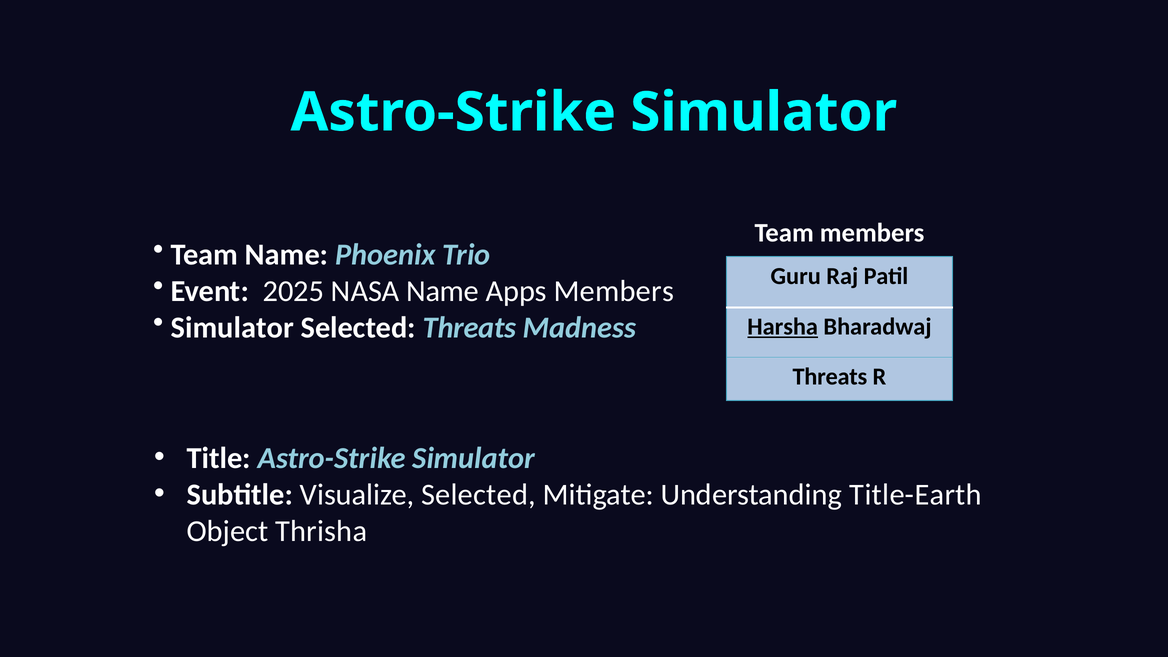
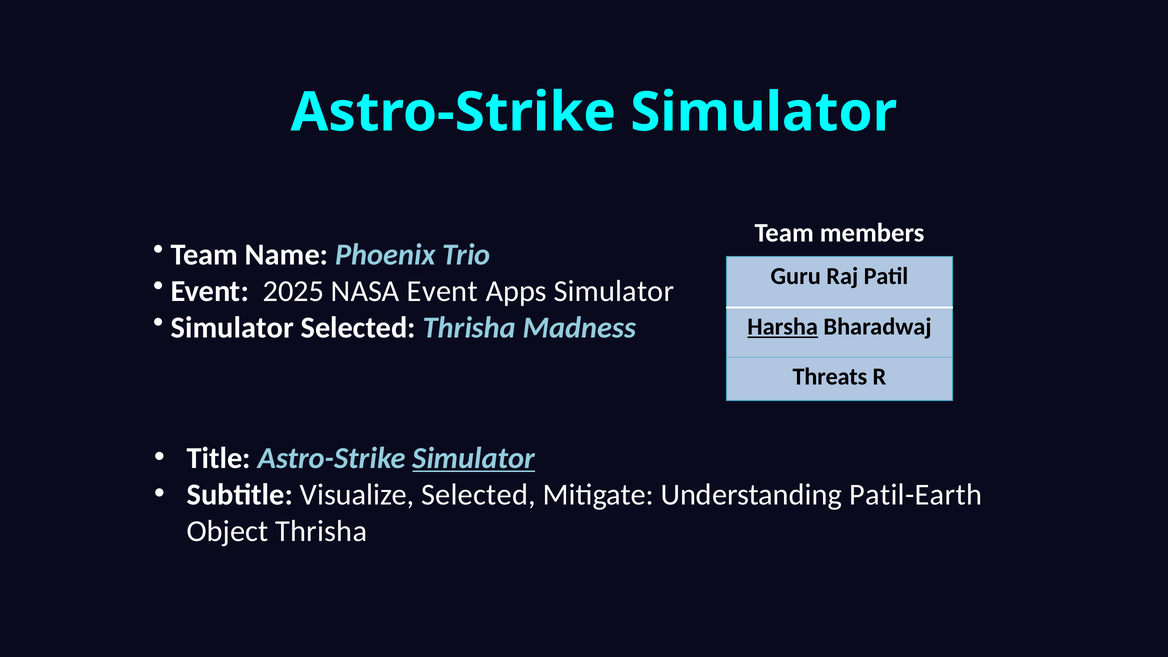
NASA Name: Name -> Event (442, 291)
Apps Members: Members -> Simulator (614, 291)
Selected Threats: Threats -> Thrisha (469, 328)
Simulator underline: none -> present (474, 458)
Title-Earth: Title-Earth -> Patil-Earth (916, 495)
